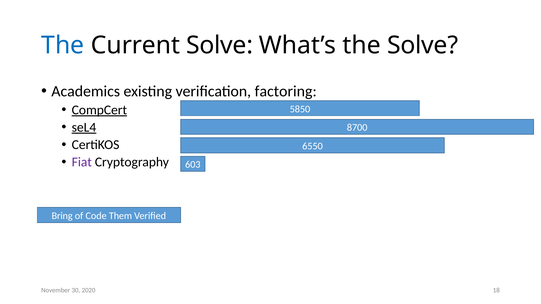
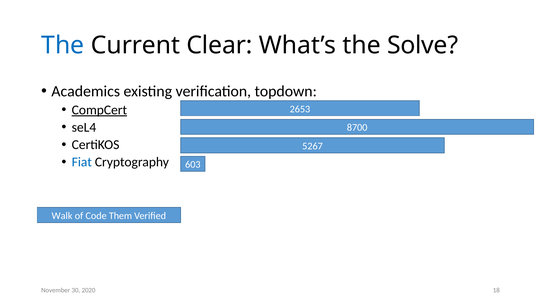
Current Solve: Solve -> Clear (219, 45)
factoring: factoring -> topdown (286, 91)
5850: 5850 -> 2653 (300, 109)
seL4 underline: present -> none (84, 128)
6550: 6550 -> 5267 (313, 146)
Fiat colour: purple -> blue (82, 162)
Bring: Bring -> Walk (62, 216)
